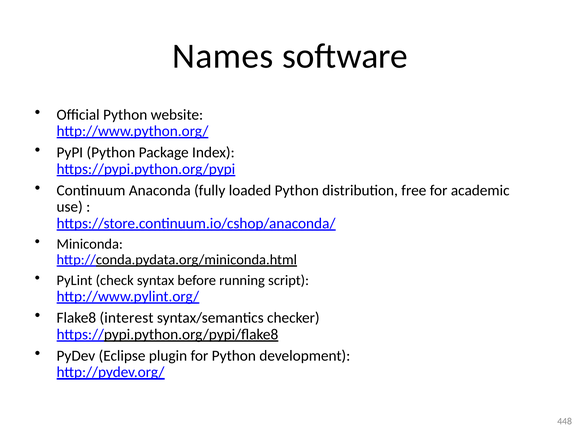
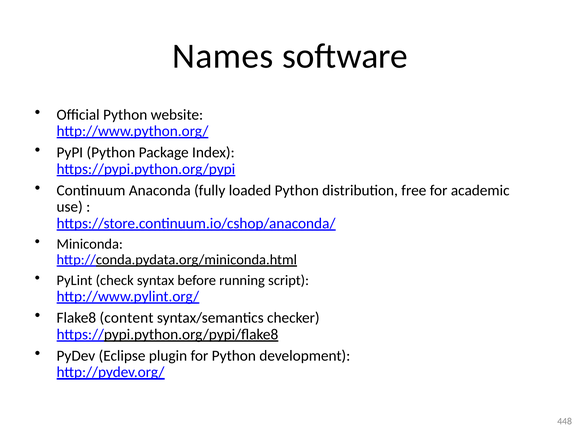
interest: interest -> content (127, 318)
